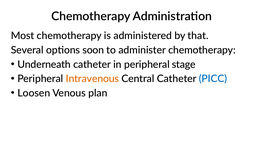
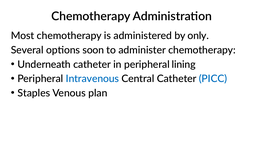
that: that -> only (198, 36)
stage: stage -> lining (184, 65)
Intravenous colour: orange -> blue (92, 79)
Loosen: Loosen -> Staples (34, 93)
